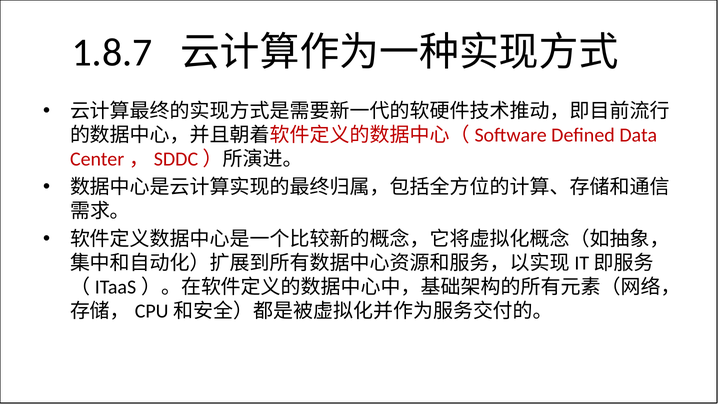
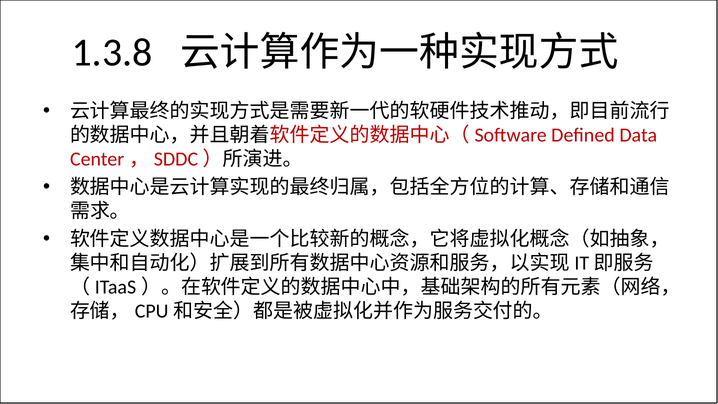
1.8.7: 1.8.7 -> 1.3.8 (112, 53)
